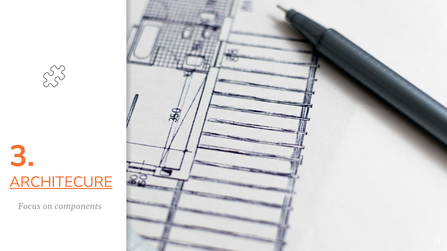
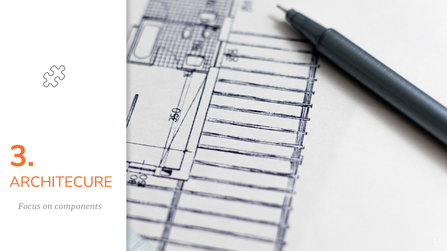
ARCHITECURE underline: present -> none (61, 182)
